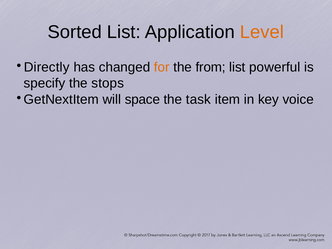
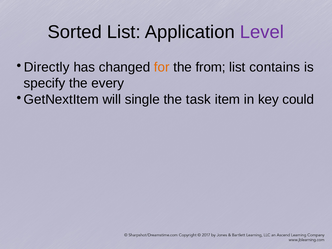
Level colour: orange -> purple (262, 32)
powerful: powerful -> contains (275, 67)
stops: stops -> every (108, 83)
space: space -> single (142, 99)
voice: voice -> could (298, 99)
